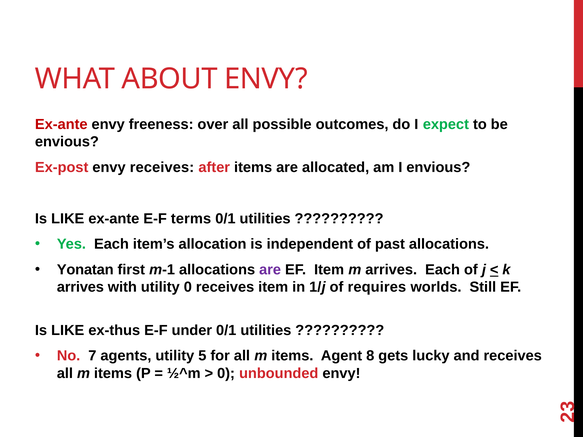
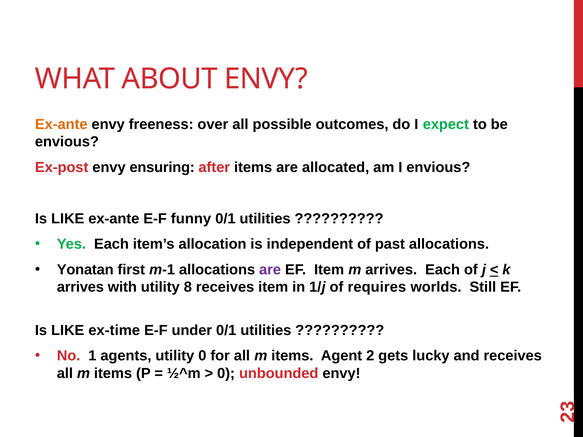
Ex-ante colour: red -> orange (61, 124)
envy receives: receives -> ensuring (162, 167)
terms: terms -> funny (191, 219)
utility 0: 0 -> 8 (188, 287)
ex-thus: ex-thus -> ex-time (114, 330)
7: 7 -> 1 (92, 356)
utility 5: 5 -> 0 (202, 356)
Agent 8: 8 -> 2 (370, 356)
